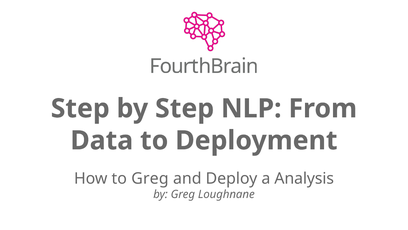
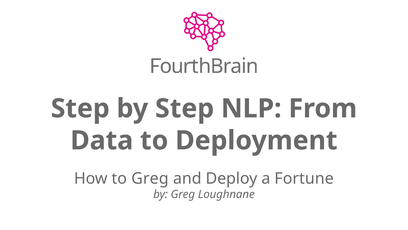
Analysis: Analysis -> Fortune (304, 178)
